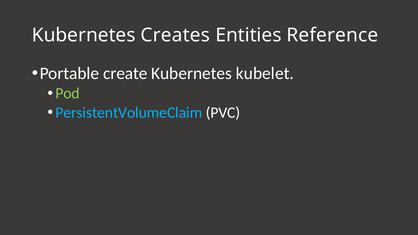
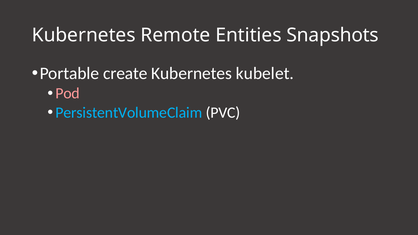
Creates: Creates -> Remote (175, 35)
Reference: Reference -> Snapshots (333, 35)
Pod colour: light green -> pink (68, 93)
